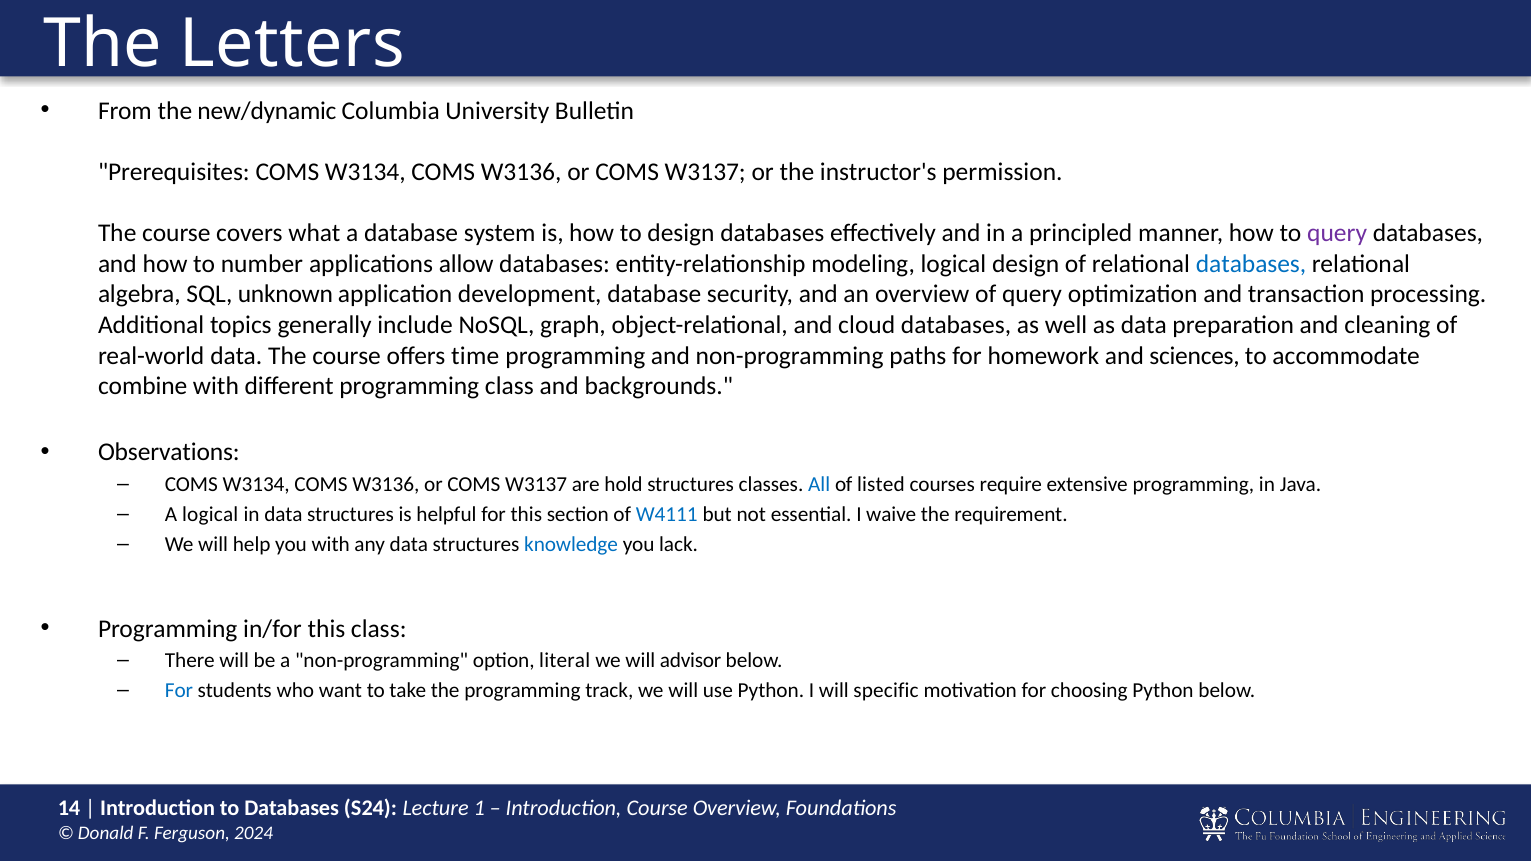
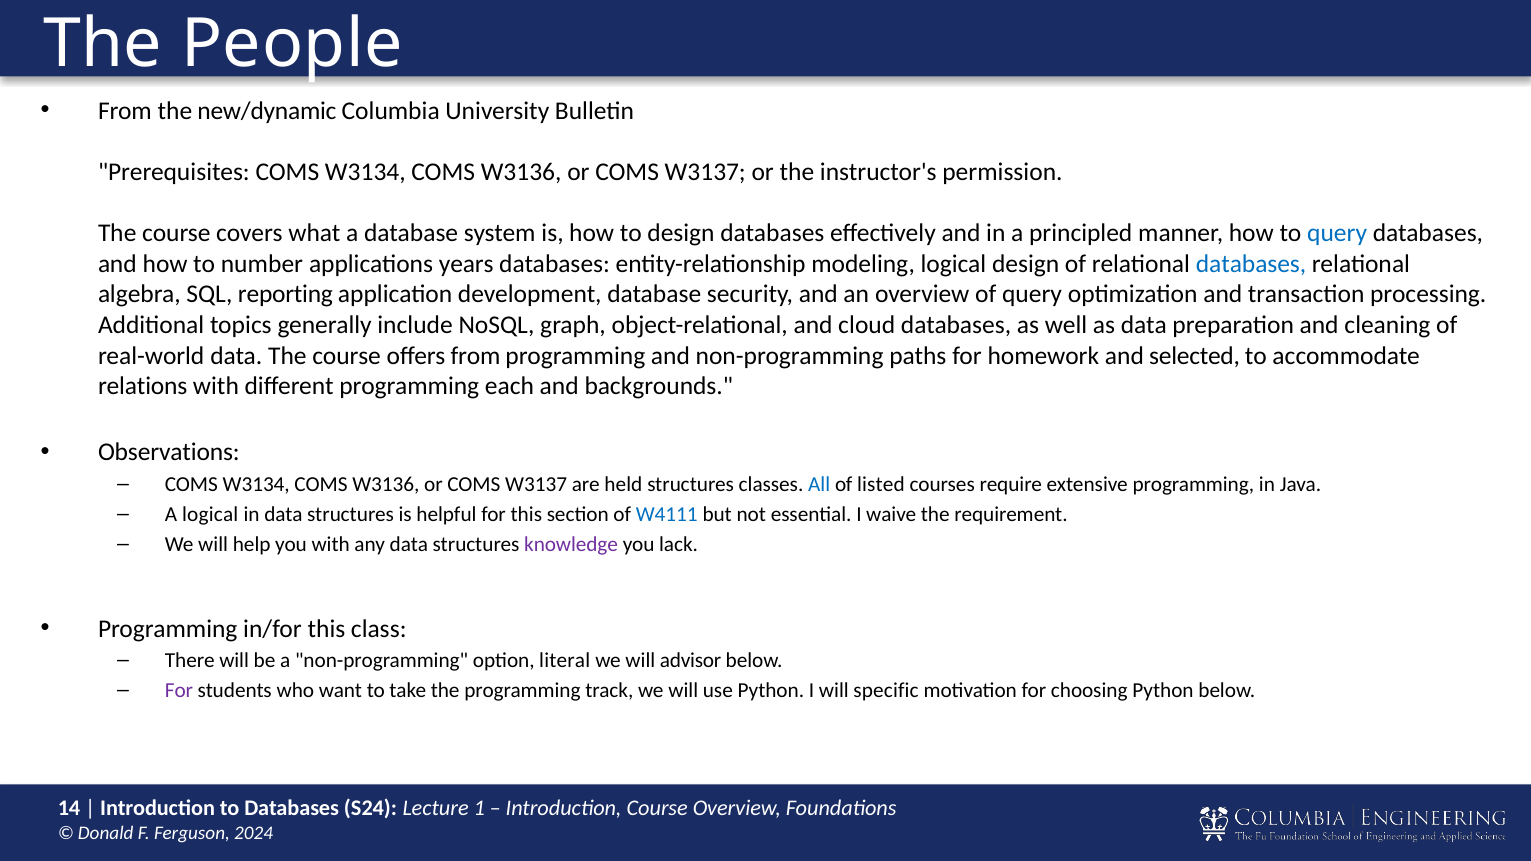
Letters: Letters -> People (292, 44)
query colour: purple -> blue (1337, 233)
allow: allow -> years (466, 264)
unknown: unknown -> reporting (285, 294)
offers time: time -> from (476, 356)
sciences: sciences -> selected (1195, 356)
combine: combine -> relations (143, 386)
programming class: class -> each (509, 386)
hold: hold -> held (623, 485)
knowledge colour: blue -> purple (571, 544)
For colour: blue -> purple (179, 691)
